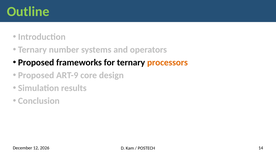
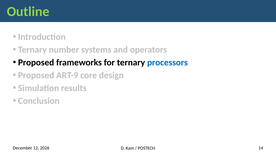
processors colour: orange -> blue (167, 63)
